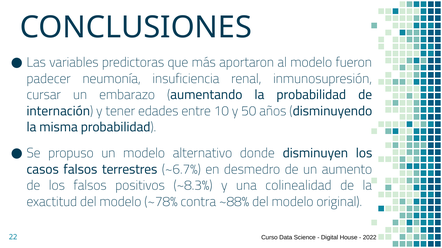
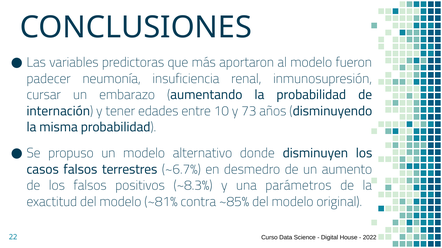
50: 50 -> 73 (249, 111)
colinealidad: colinealidad -> parámetros (298, 186)
~78%: ~78% -> ~81% (161, 202)
~88%: ~88% -> ~85% (234, 202)
